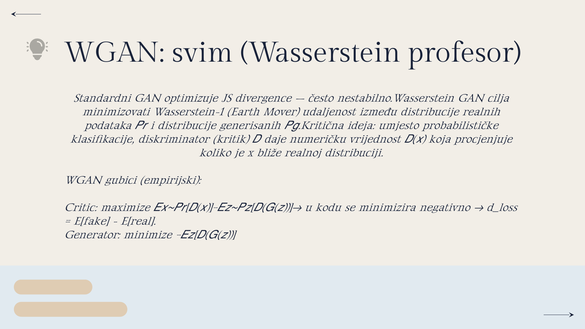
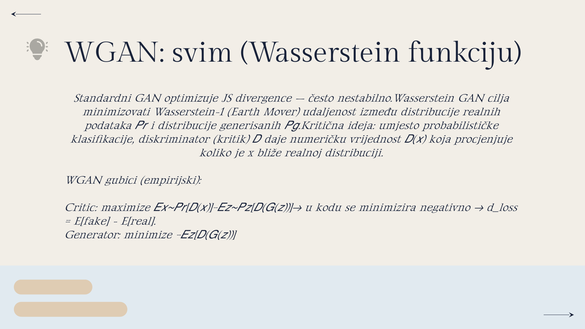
profesor: profesor -> funkciju (465, 53)
